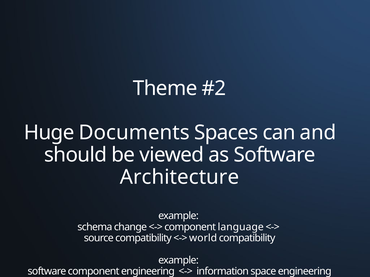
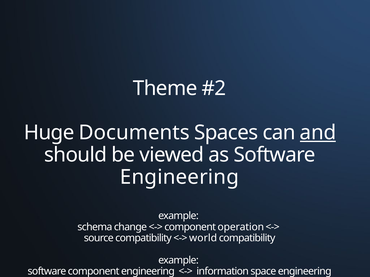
and underline: none -> present (318, 133)
Architecture: Architecture -> Engineering (179, 177)
language: language -> operation (241, 227)
